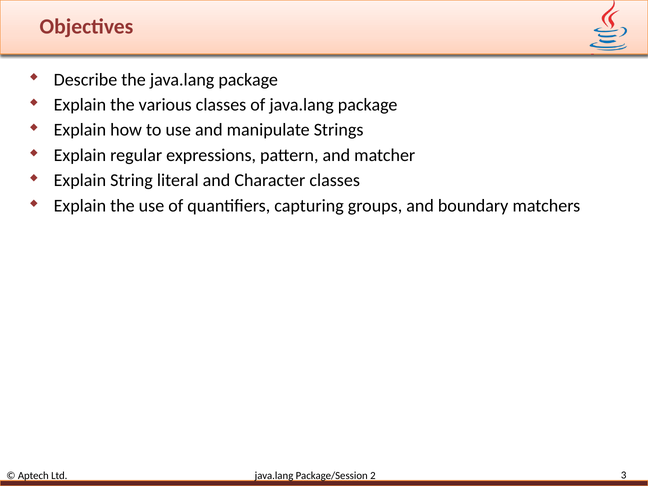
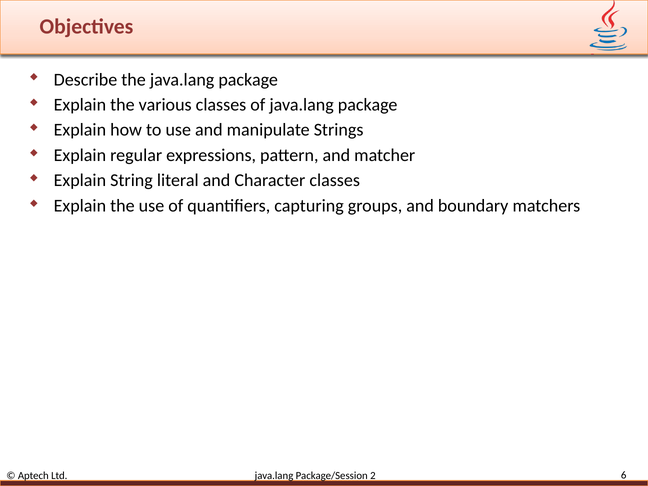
3: 3 -> 6 (624, 475)
